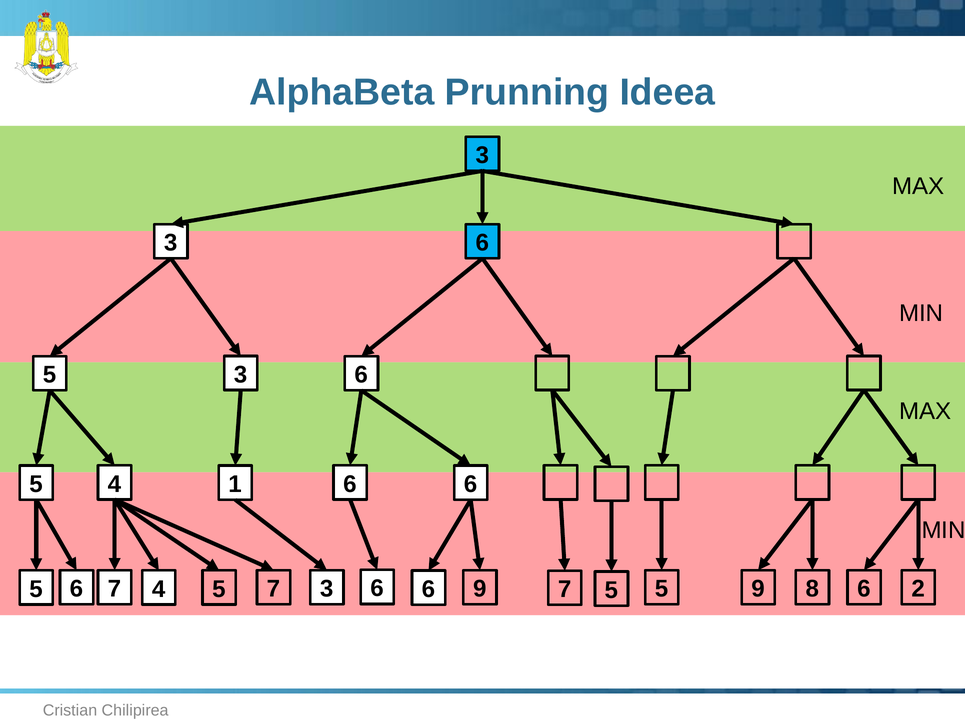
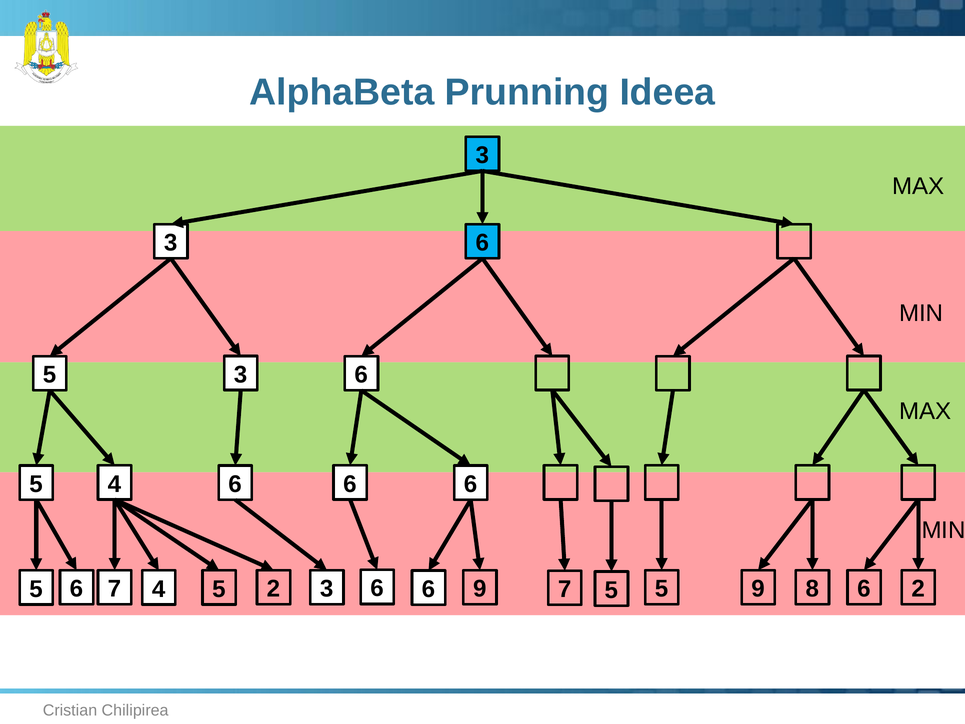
1: 1 -> 6 (235, 484)
4 7: 7 -> 2 (273, 589)
